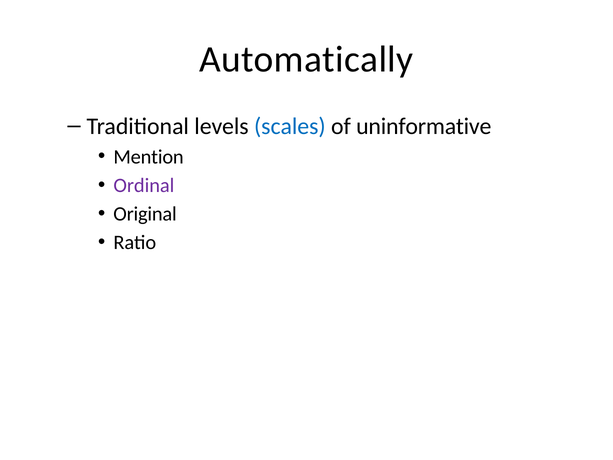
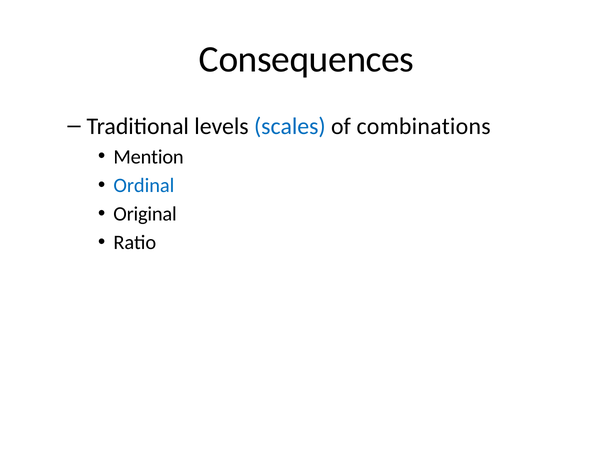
Automatically: Automatically -> Consequences (307, 59)
uninformative: uninformative -> combinations (424, 126)
Ordinal colour: purple -> blue (144, 185)
